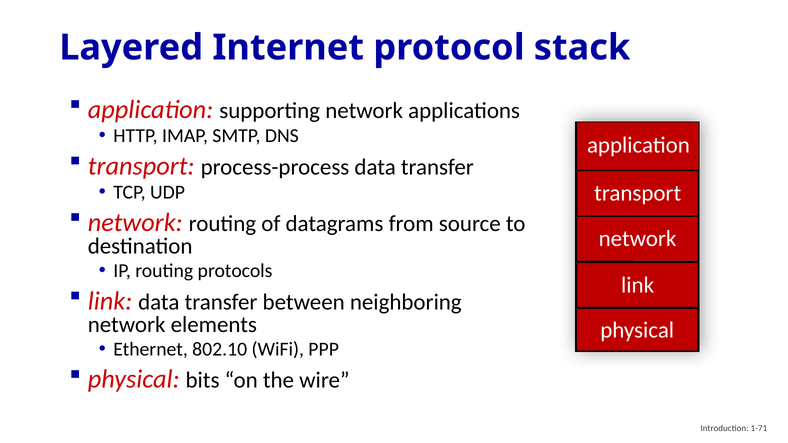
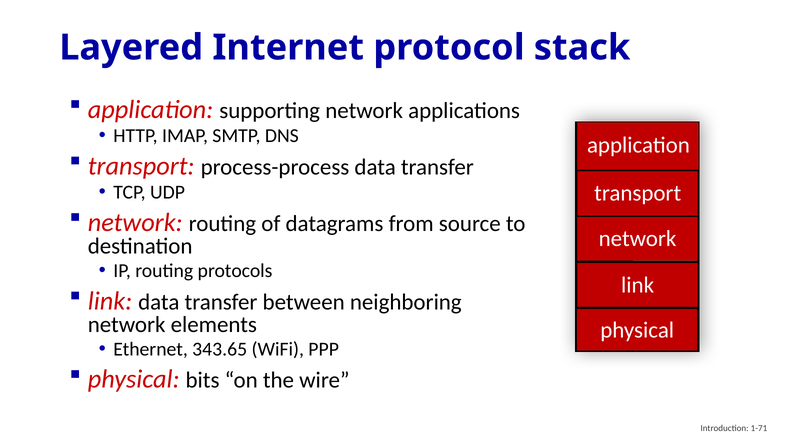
802.10: 802.10 -> 343.65 (220, 349)
